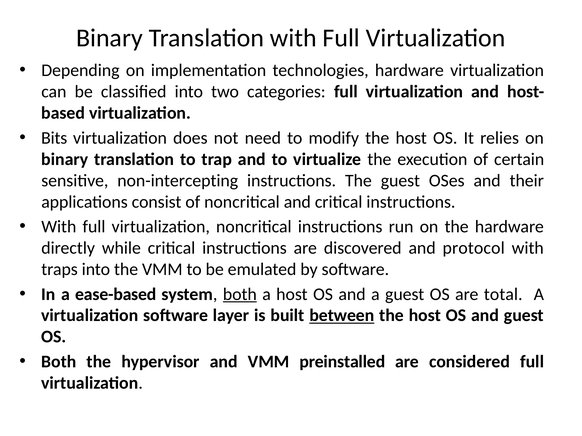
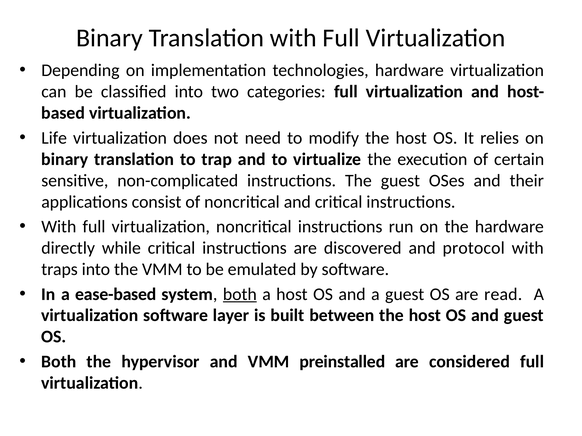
Bits: Bits -> Life (54, 138)
non-intercepting: non-intercepting -> non-complicated (178, 181)
total: total -> read (503, 294)
between underline: present -> none (342, 316)
